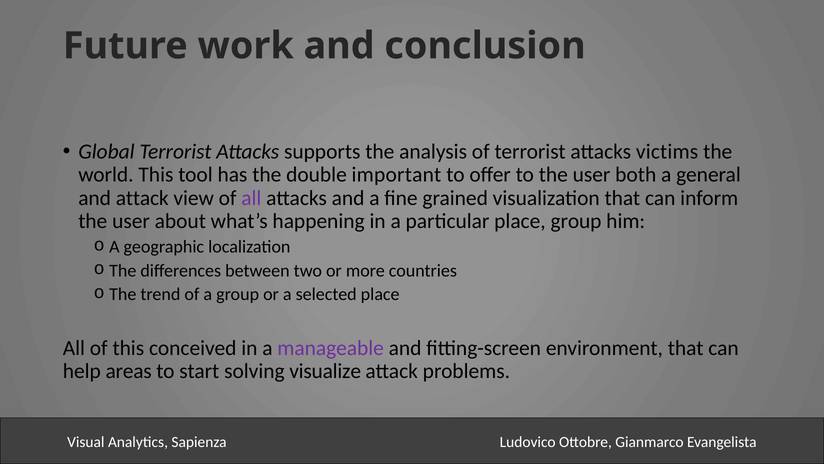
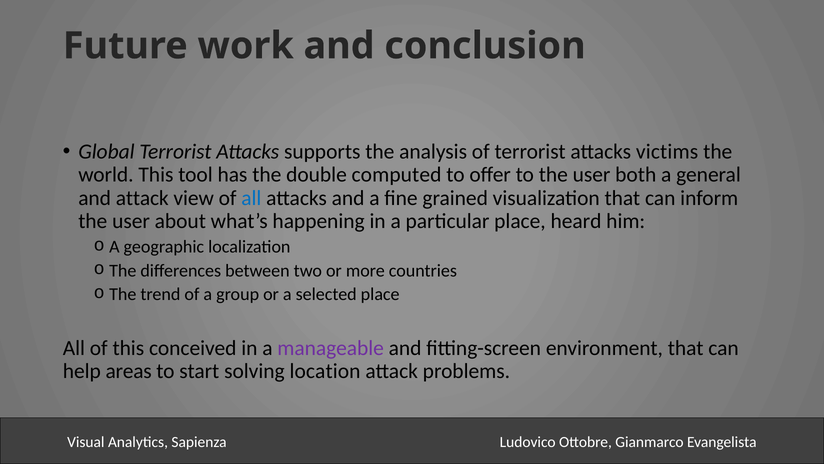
important: important -> computed (397, 175)
all colour: purple -> blue (251, 198)
place group: group -> heard (576, 221)
visualize: visualize -> location (325, 371)
